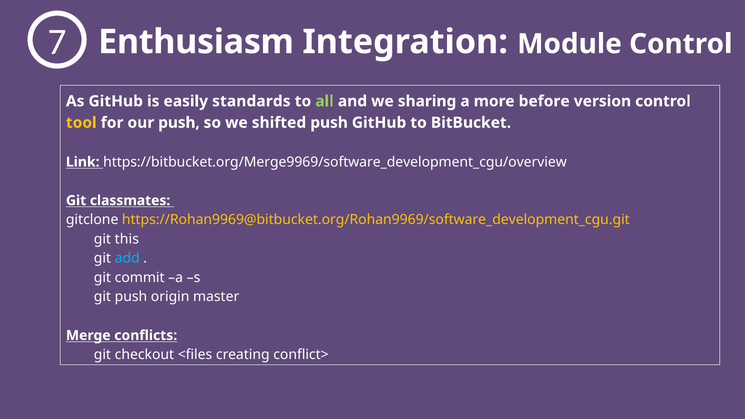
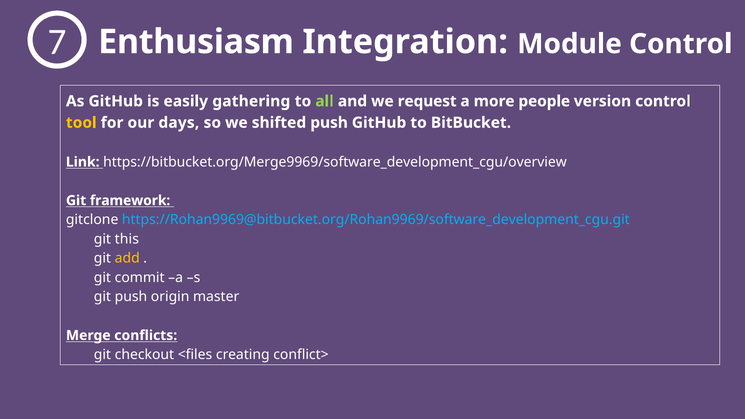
standards: standards -> gathering (251, 101)
sharing: sharing -> request (427, 101)
before: before -> people (544, 101)
our push: push -> days (179, 123)
classmates: classmates -> framework (130, 201)
https://Rohan9969@bitbucket.org/Rohan9969/software_development_cgu.git colour: yellow -> light blue (376, 220)
add colour: light blue -> yellow (127, 258)
